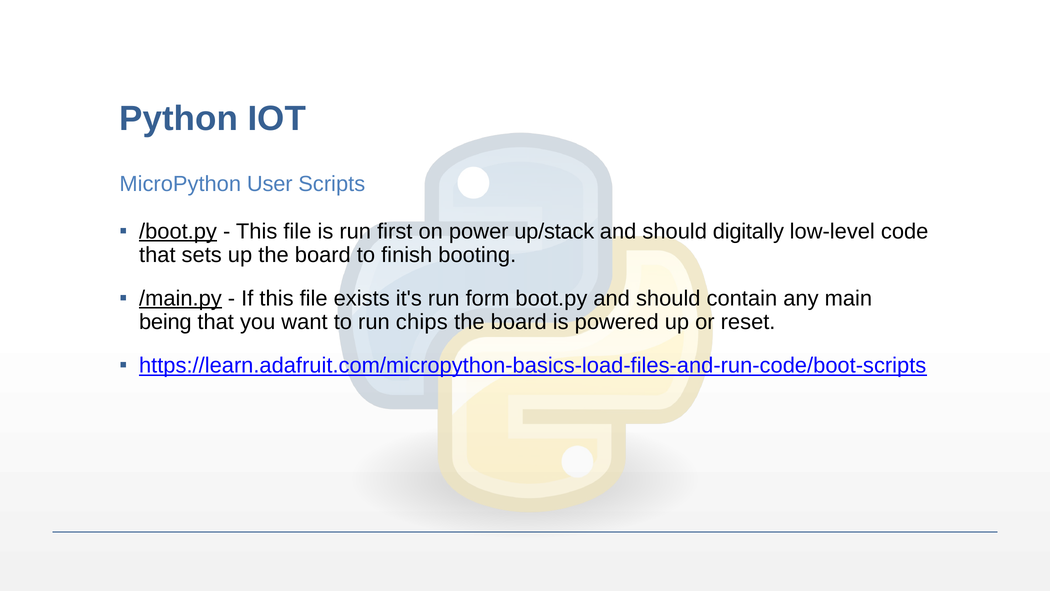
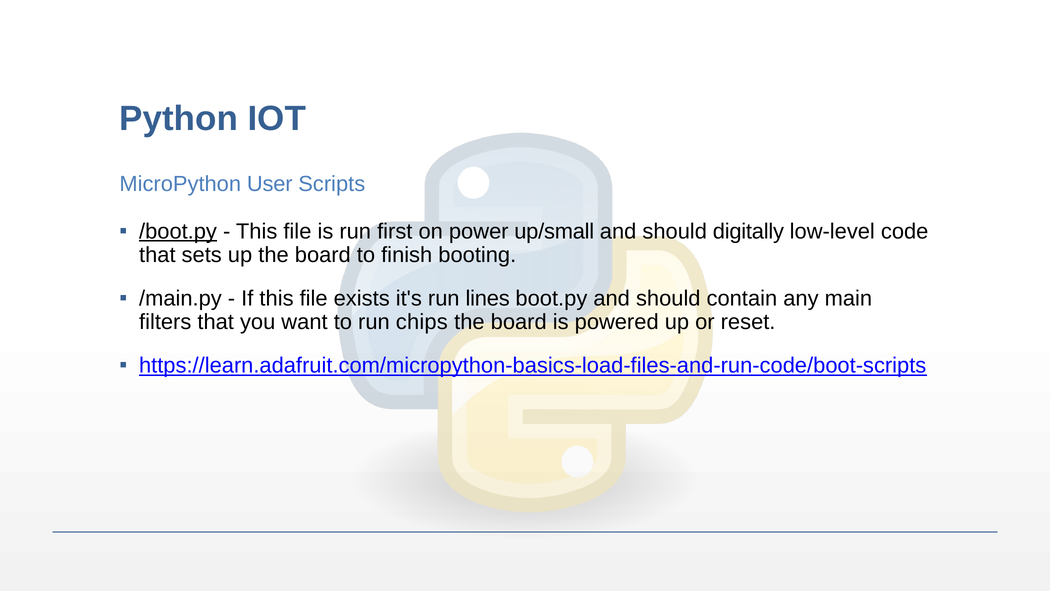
up/stack: up/stack -> up/small (554, 231)
/main.py underline: present -> none (180, 298)
form: form -> lines (488, 298)
being: being -> filters (165, 322)
